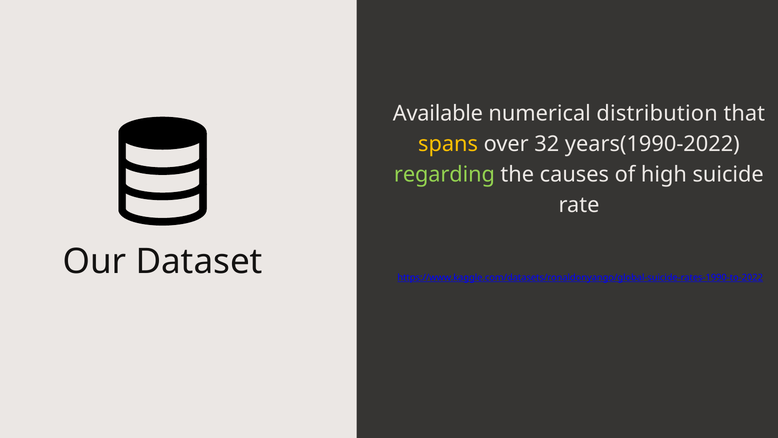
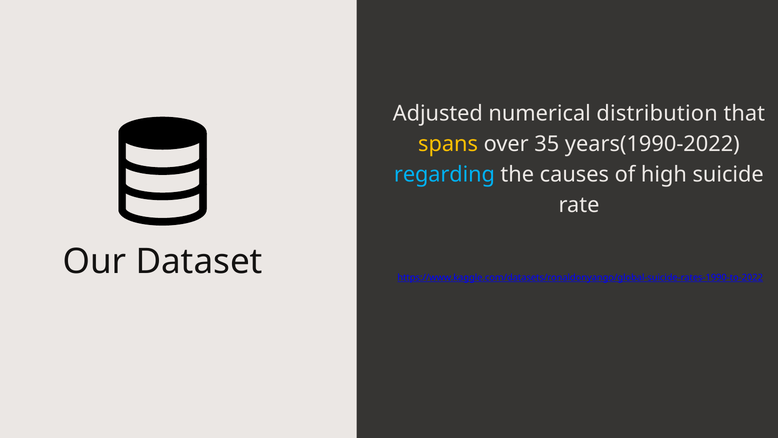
Available: Available -> Adjusted (438, 114)
32: 32 -> 35 (547, 144)
regarding colour: light green -> light blue (444, 175)
